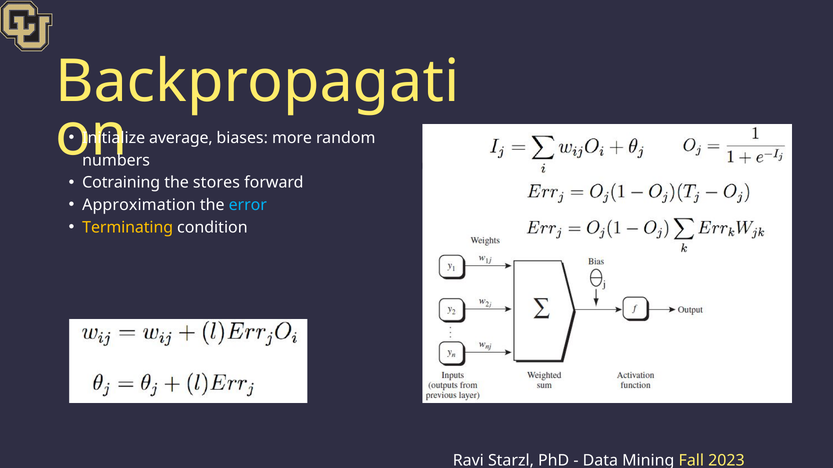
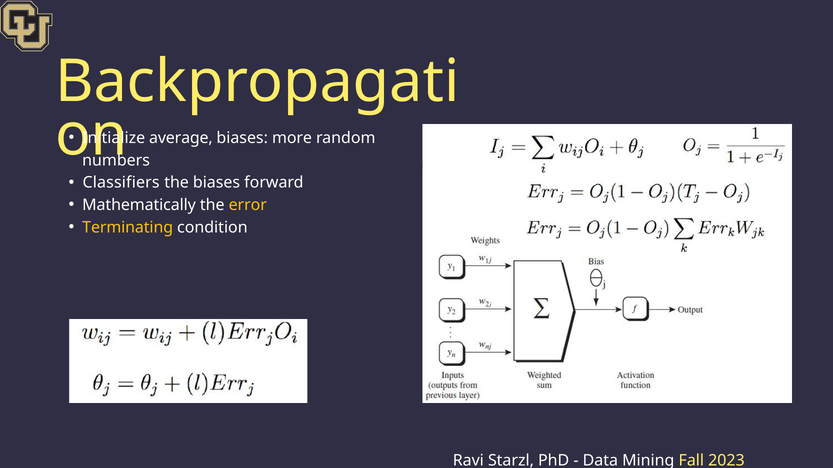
Cotraining: Cotraining -> Classifiers (121, 183)
the stores: stores -> biases (217, 183)
Approximation: Approximation -> Mathematically (139, 205)
error colour: light blue -> yellow (248, 205)
